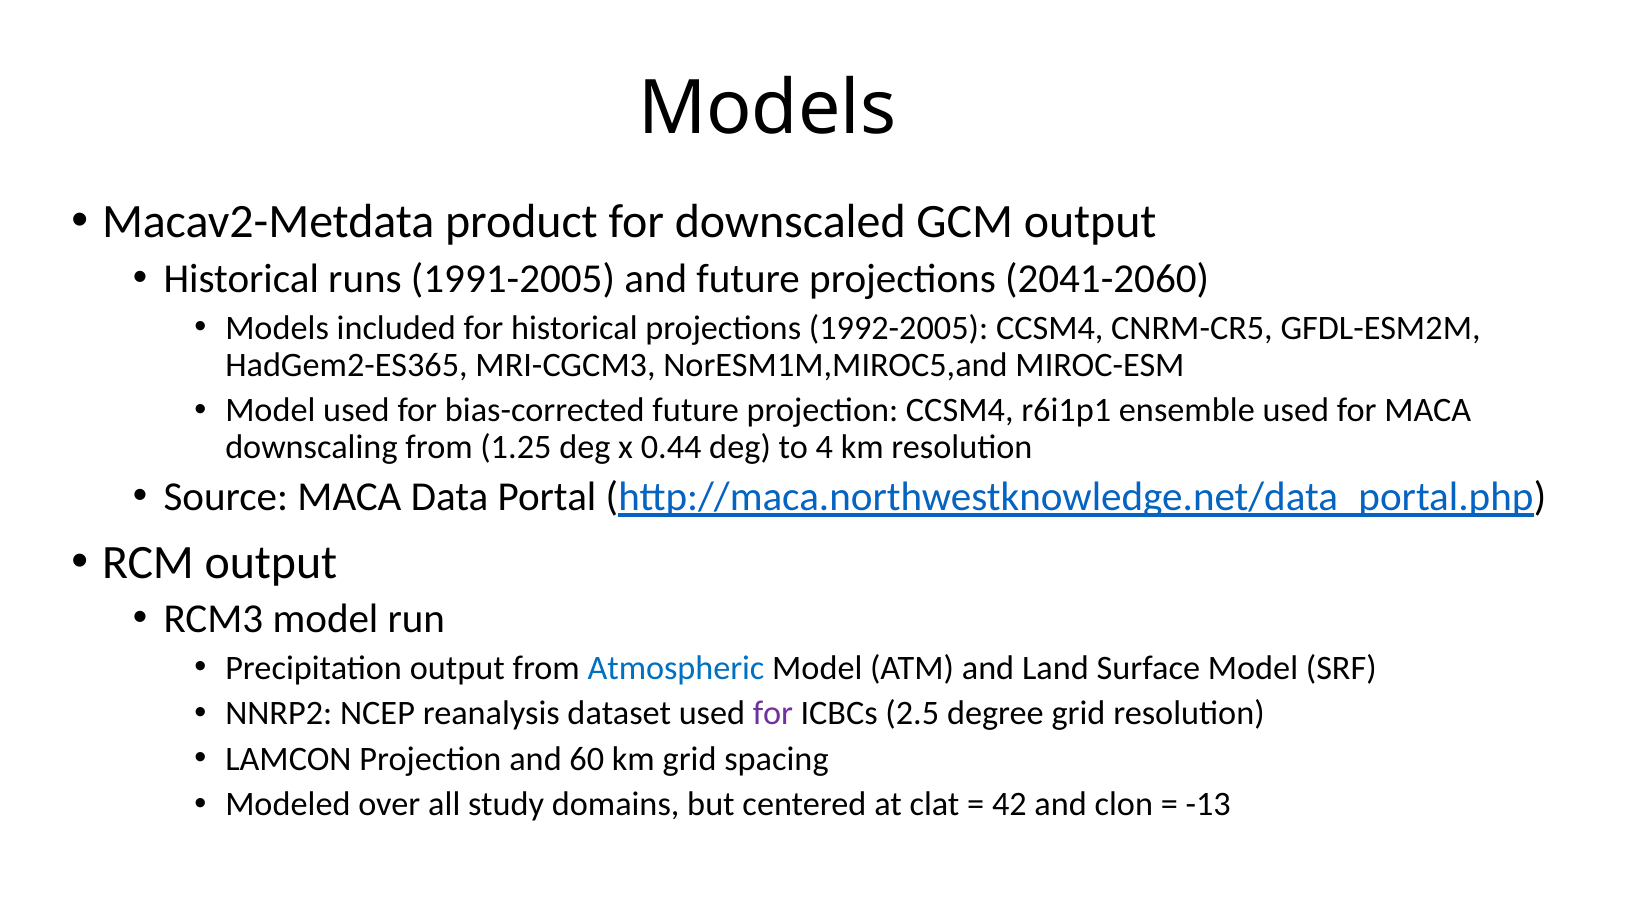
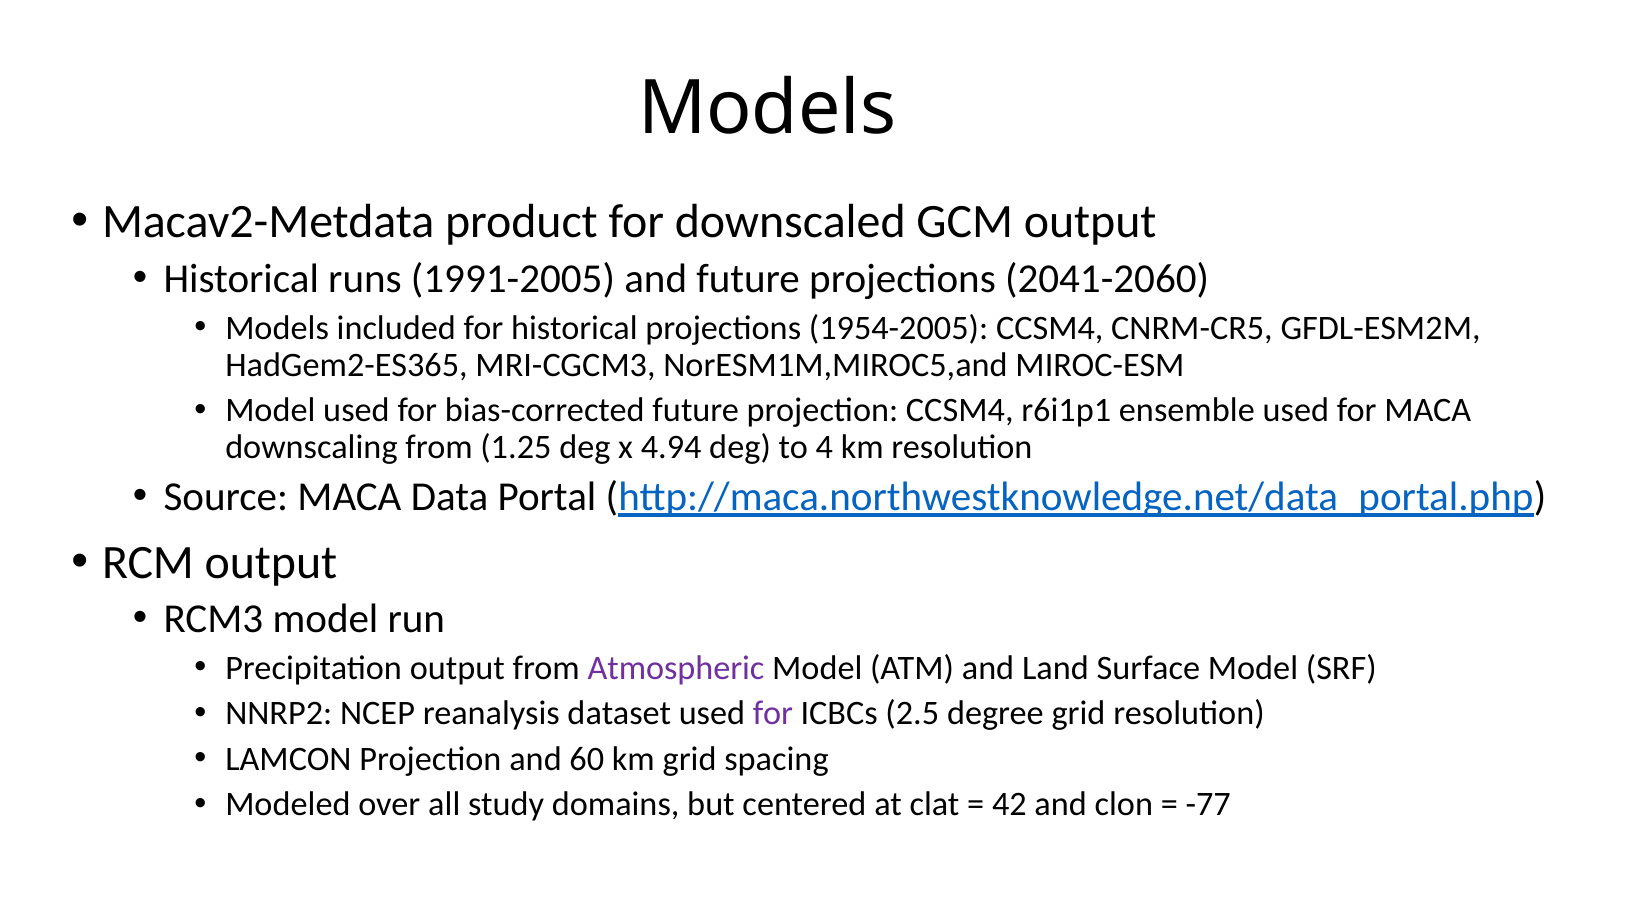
1992-2005: 1992-2005 -> 1954-2005 (899, 328)
0.44: 0.44 -> 4.94 (671, 447)
Atmospheric colour: blue -> purple (676, 668)
-13: -13 -> -77 (1208, 805)
